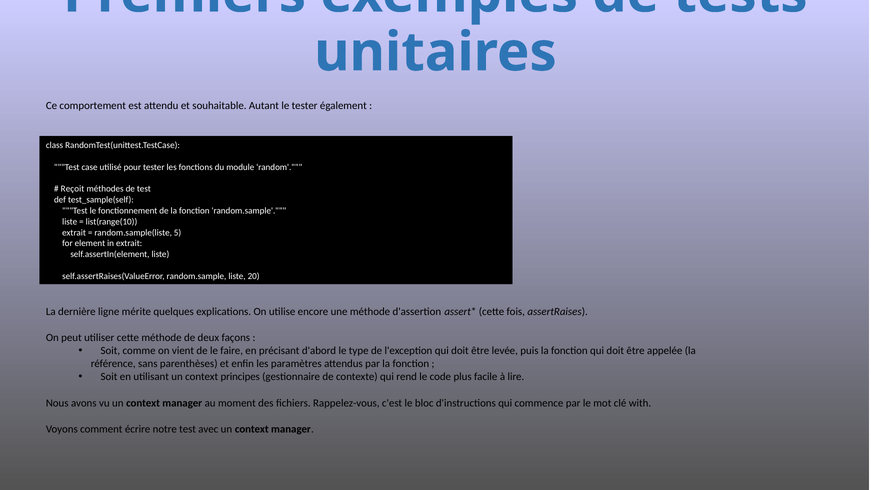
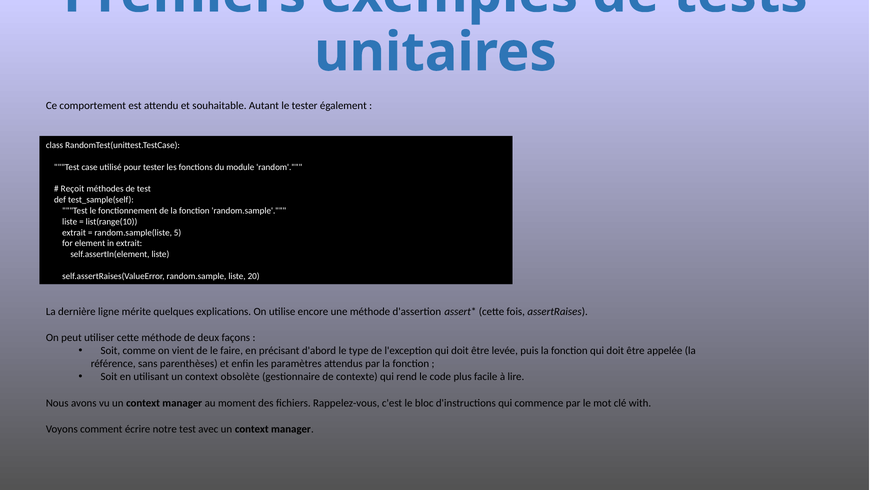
principes: principes -> obsolète (240, 377)
